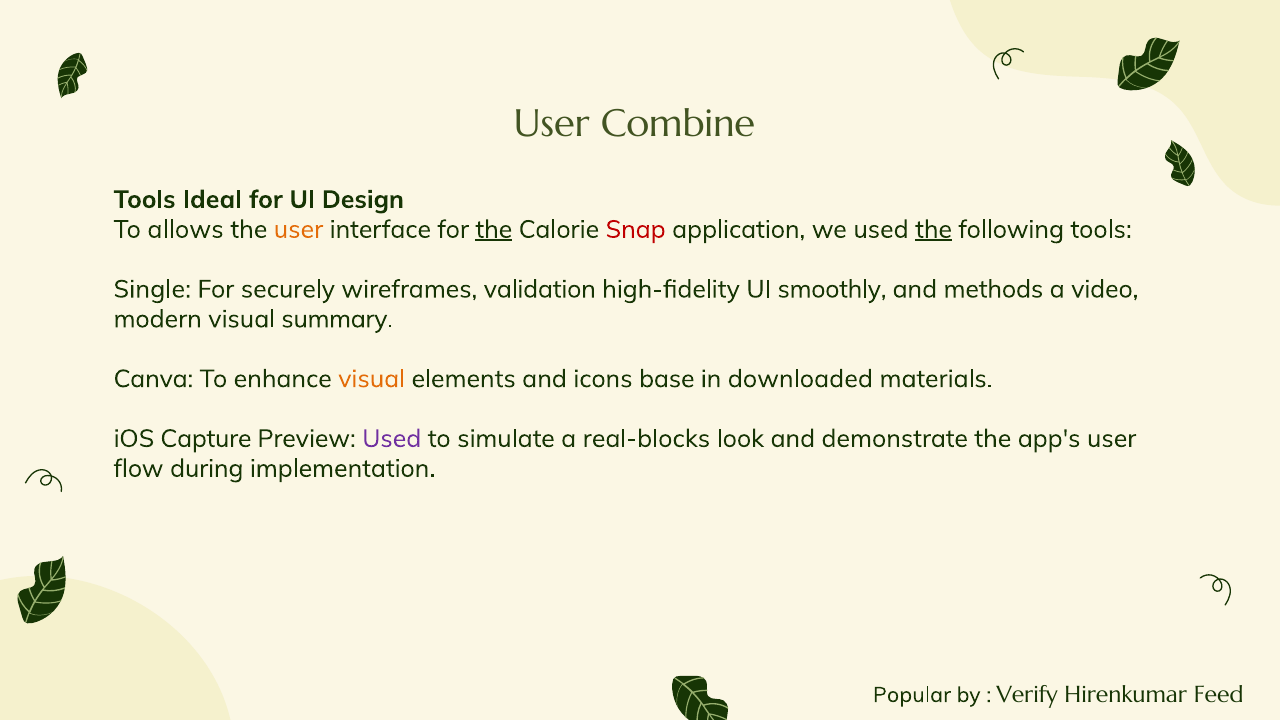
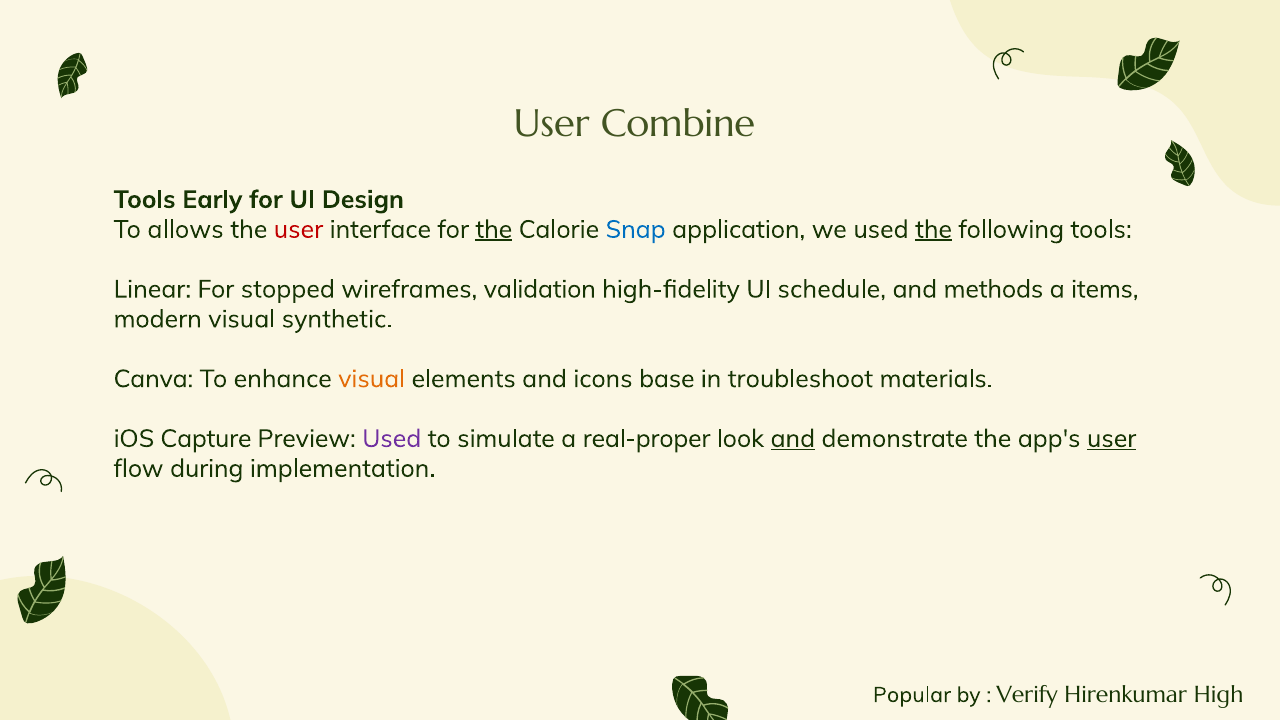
Ideal: Ideal -> Early (212, 200)
user colour: orange -> red (298, 230)
Snap colour: red -> blue (636, 230)
Single: Single -> Linear (152, 289)
securely: securely -> stopped (288, 289)
smoothly: smoothly -> schedule (832, 289)
video: video -> items (1105, 289)
summary: summary -> synthetic (337, 319)
downloaded: downloaded -> troubleshoot (800, 379)
real-blocks: real-blocks -> real-proper (647, 439)
and underline: none -> present (793, 439)
user underline: none -> present (1112, 439)
Feed: Feed -> High (1219, 694)
